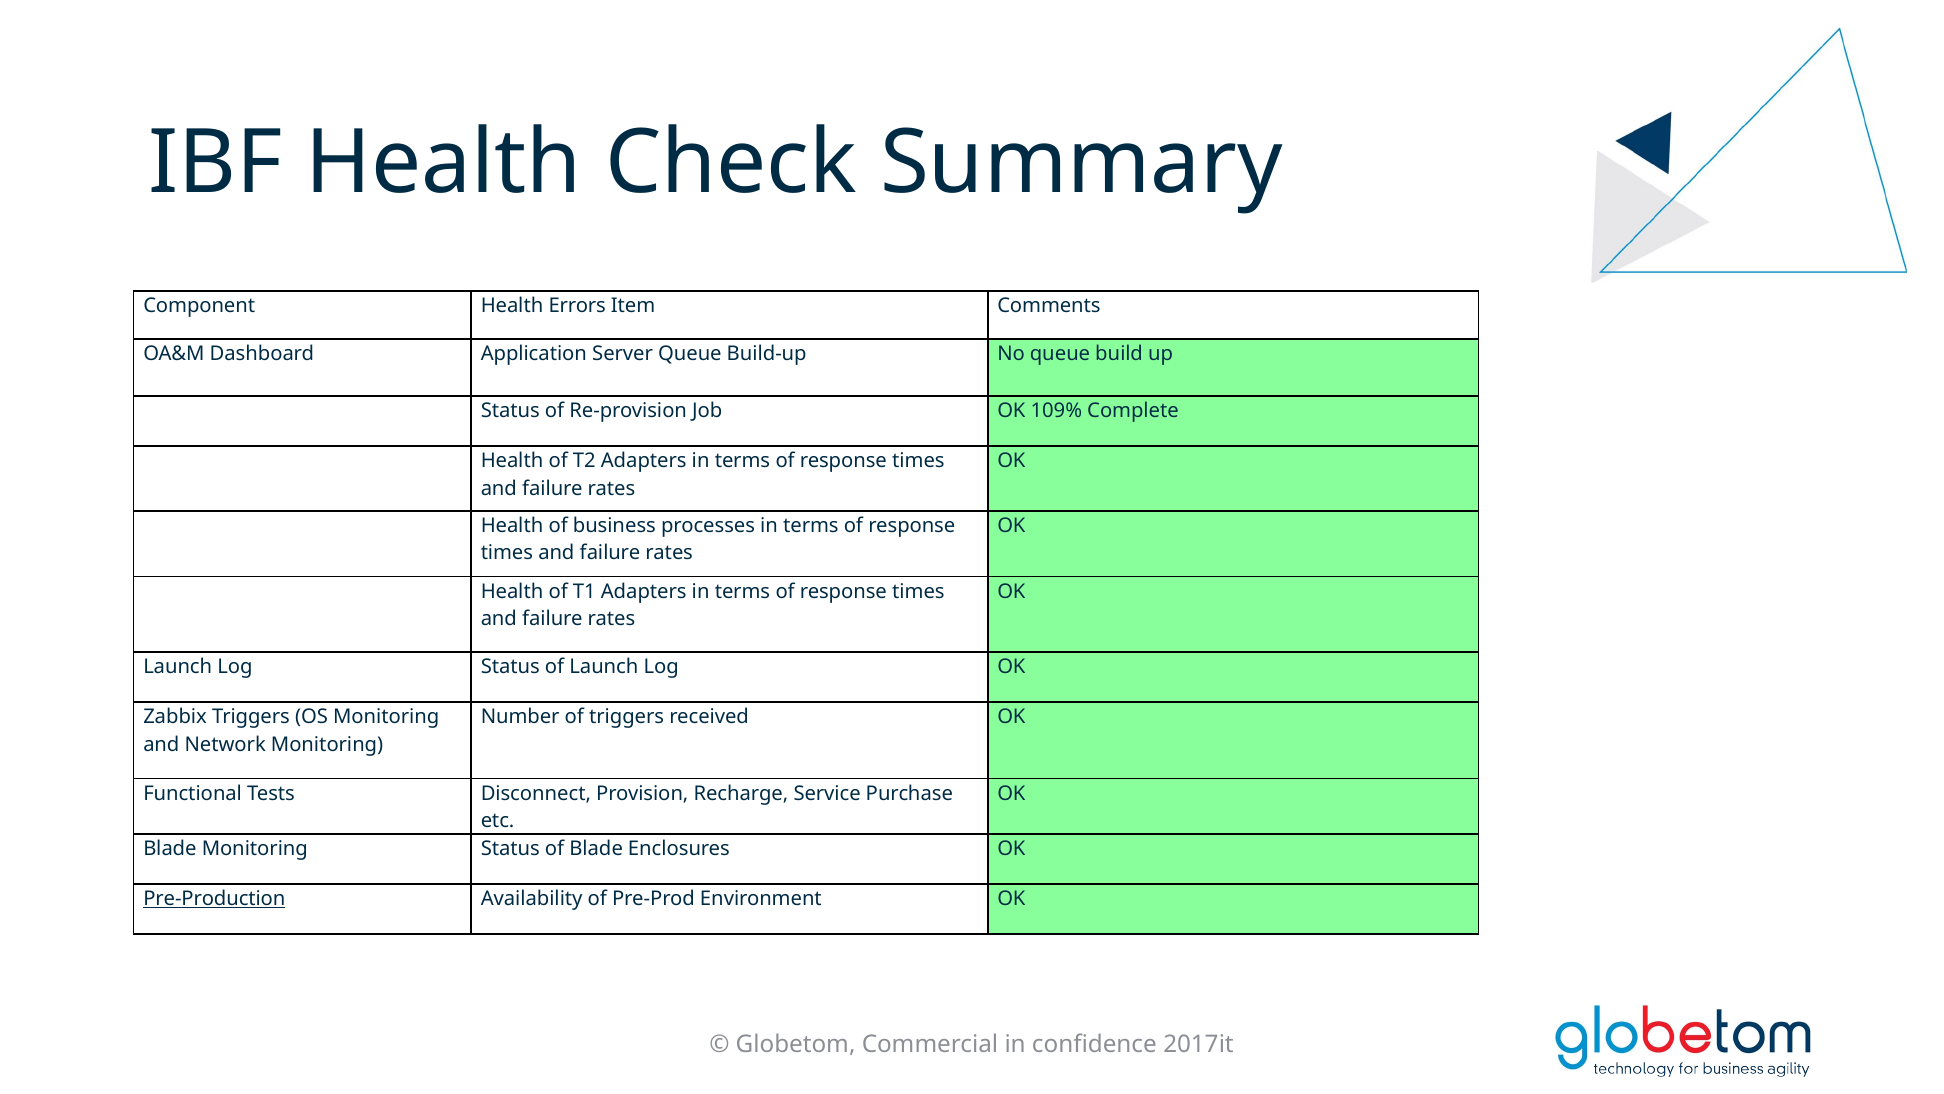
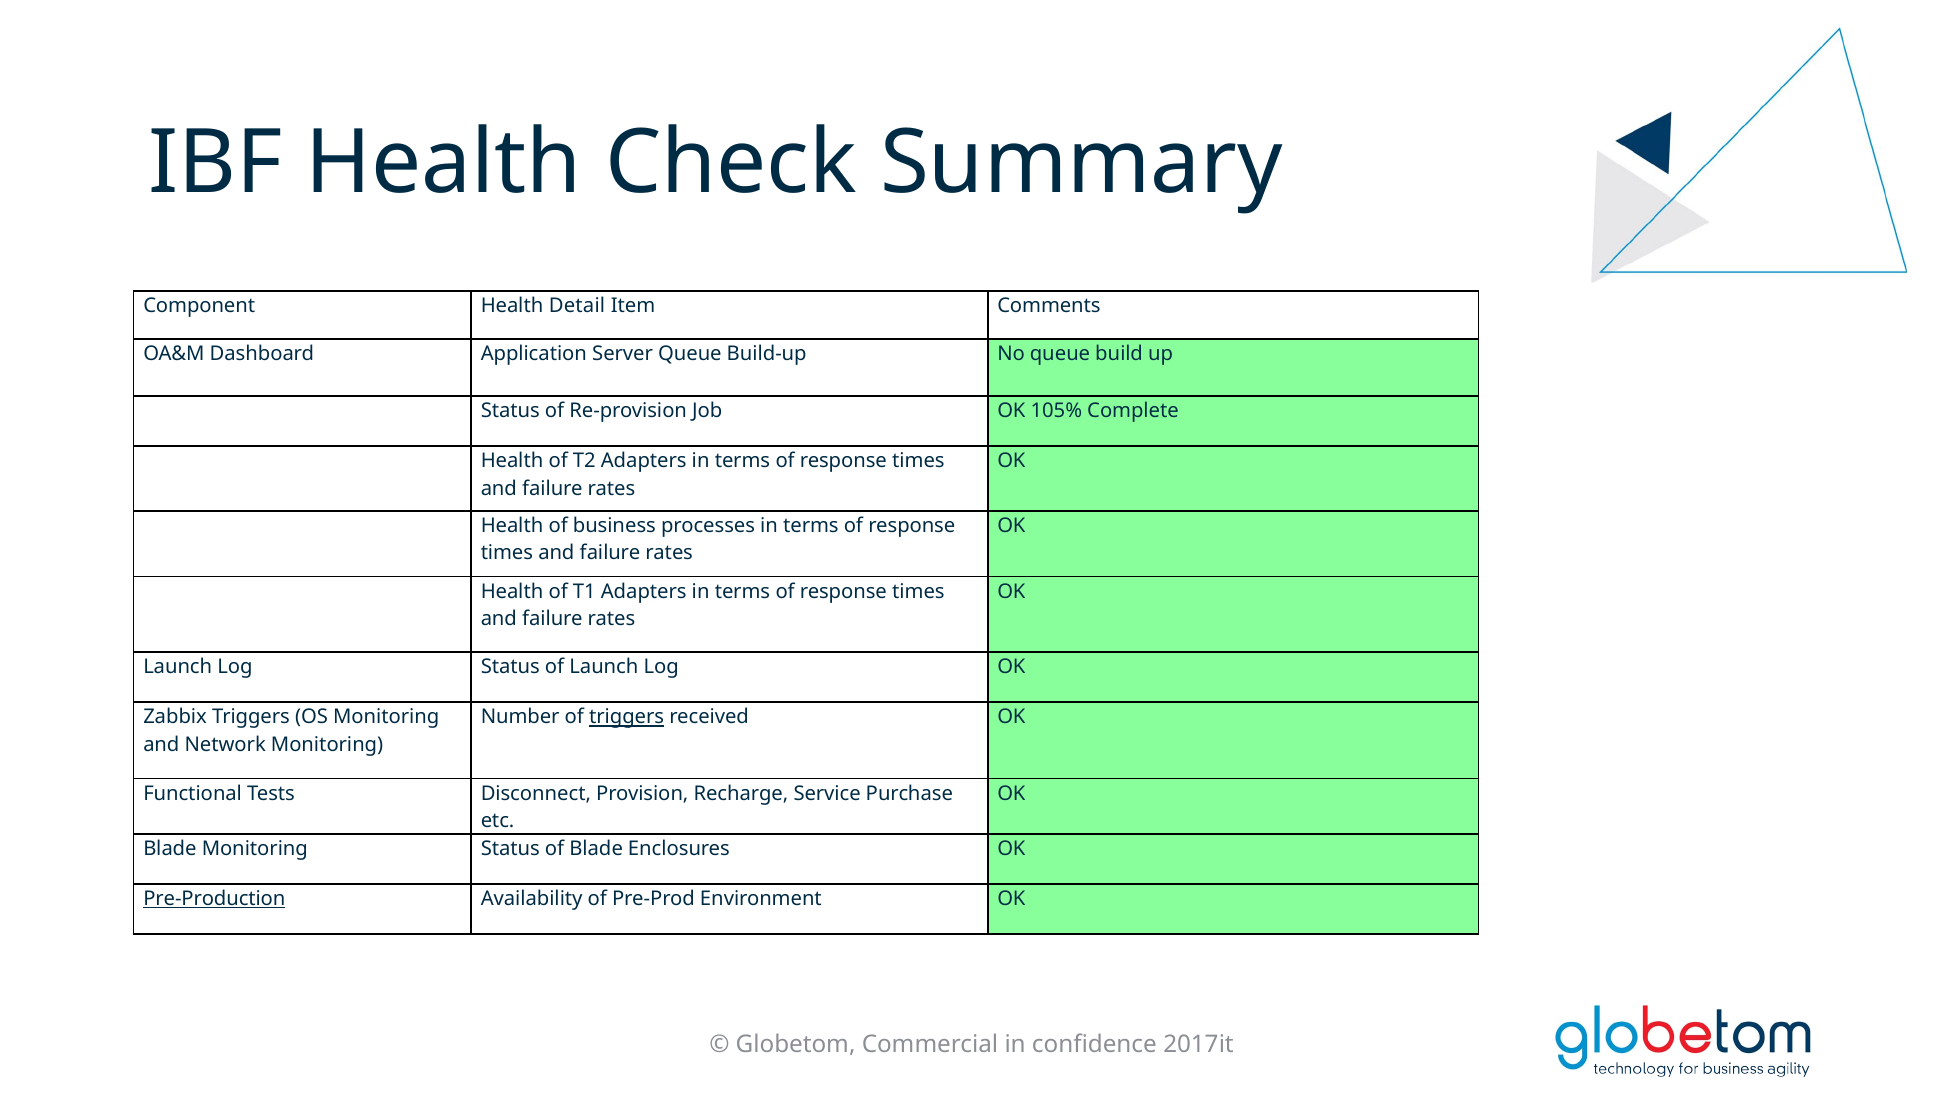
Errors: Errors -> Detail (577, 306)
109%: 109% -> 105% (1056, 411)
triggers underline: none -> present (627, 717)
